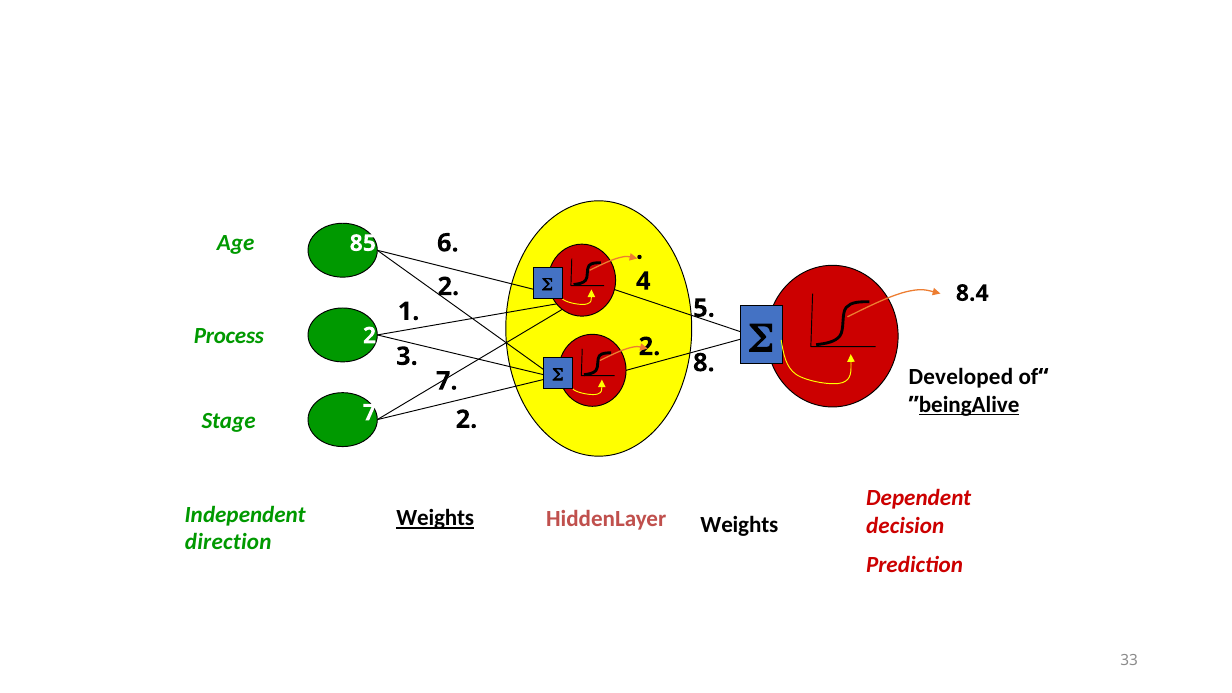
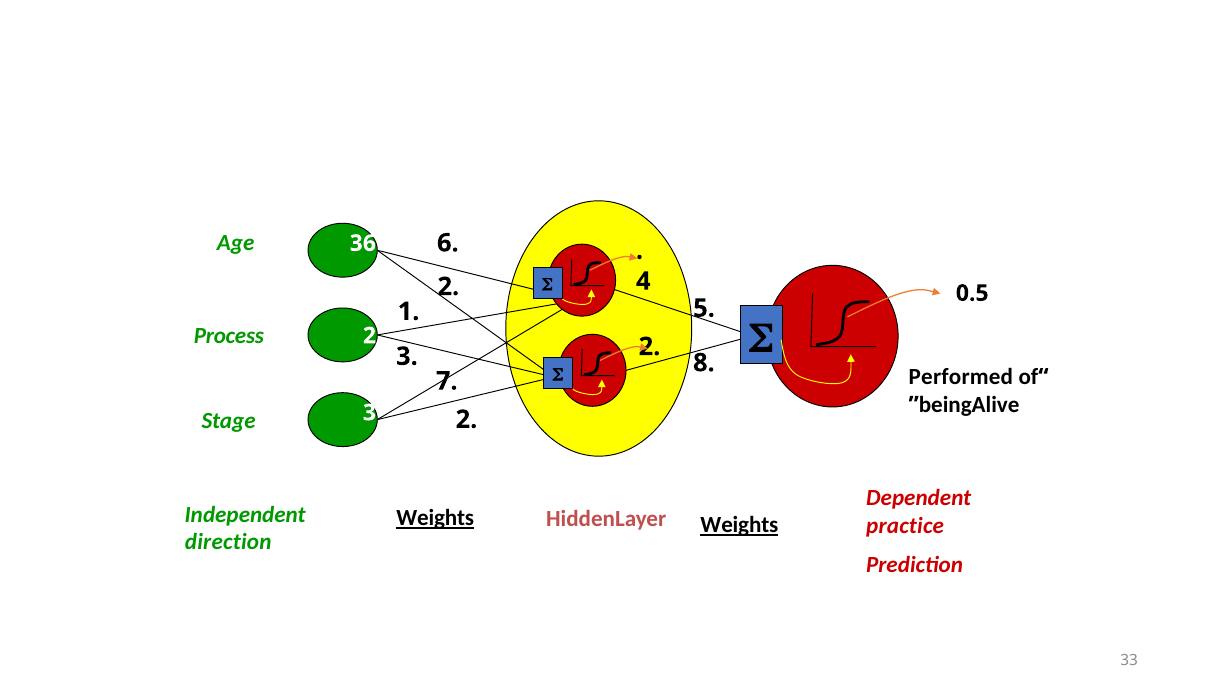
85: 85 -> 36 (363, 243)
8.4: 8.4 -> 0.5 (972, 293)
Developed: Developed -> Performed (961, 377)
beingAlive underline: present -> none (969, 405)
Stage 7: 7 -> 3 (369, 413)
Weights underline: none -> present (739, 525)
decision: decision -> practice (905, 526)
